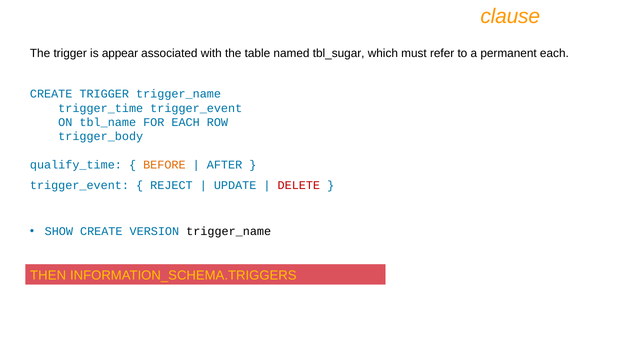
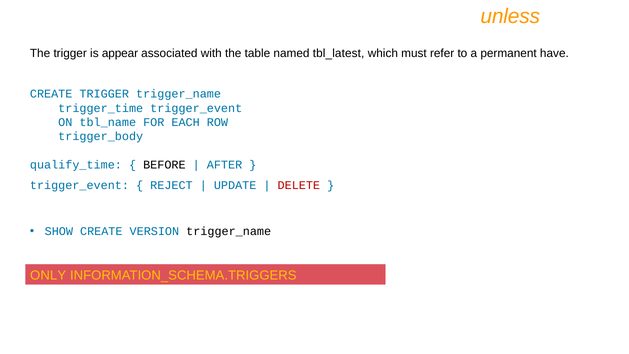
clause: clause -> unless (510, 16)
tbl_sugar: tbl_sugar -> tbl_latest (339, 53)
permanent each: each -> have (554, 53)
BEFORE colour: orange -> black (164, 165)
THEN: THEN -> ONLY (48, 275)
